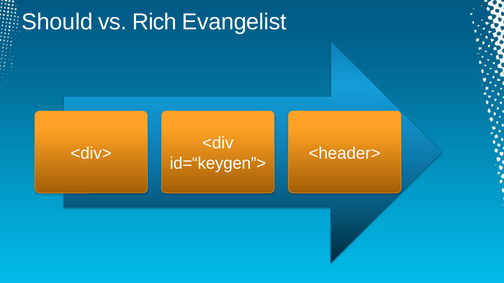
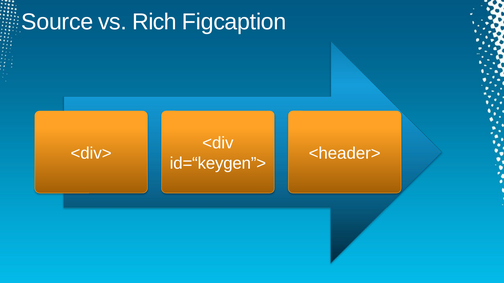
Should: Should -> Source (57, 22)
Evangelist: Evangelist -> Figcaption (234, 22)
